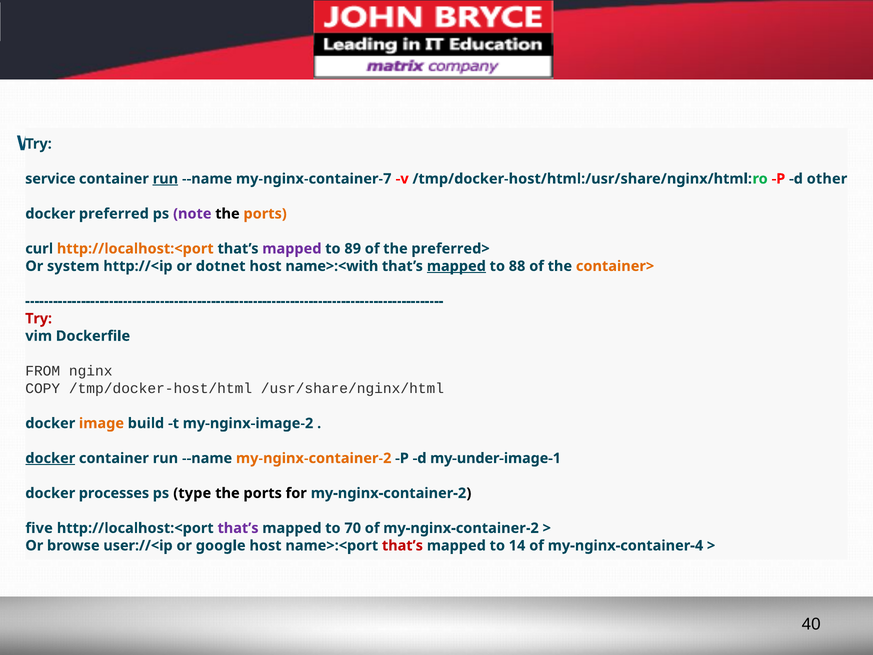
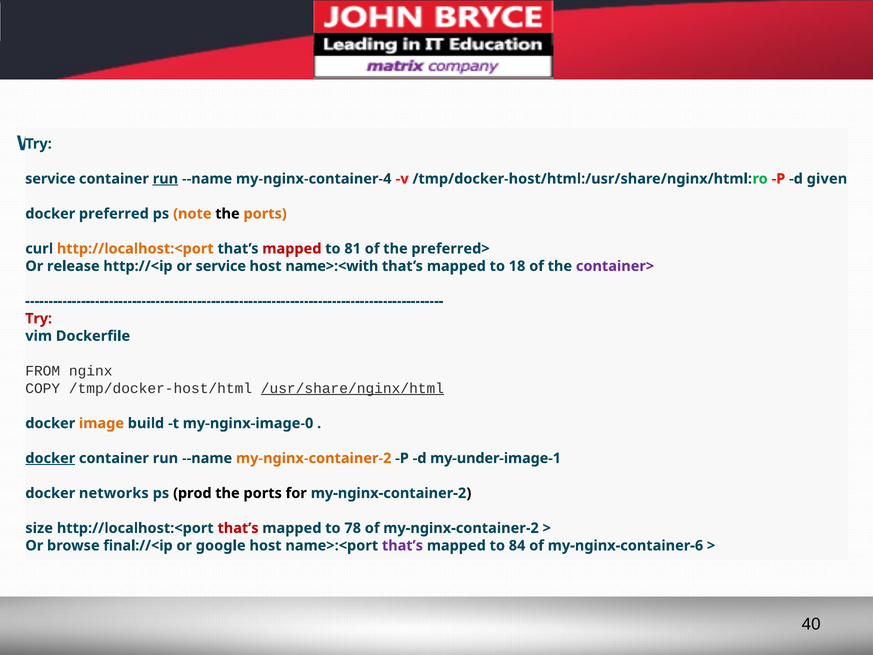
my-nginx-container-7: my-nginx-container-7 -> my-nginx-container-4 (314, 179)
other: other -> given (827, 179)
note colour: purple -> orange (192, 214)
mapped colour: purple -> red (292, 249)
89: 89 -> 81 (353, 249)
system: system -> release (73, 266)
or dotnet: dotnet -> service (221, 266)
mapped underline: present -> none (456, 266)
88: 88 -> 18 (517, 266)
container> colour: orange -> purple (615, 266)
/usr/share/nginx/html underline: none -> present (352, 388)
my-nginx-image-2: my-nginx-image-2 -> my-nginx-image-0 (248, 423)
processes: processes -> networks (114, 493)
type: type -> prod (192, 493)
five: five -> size (39, 528)
that’s colour: purple -> red (238, 528)
70: 70 -> 78 (353, 528)
user://<ip: user://<ip -> final://<ip (138, 545)
that’s colour: red -> purple (402, 545)
14: 14 -> 84 (517, 545)
my-nginx-container-4: my-nginx-container-4 -> my-nginx-container-6 (625, 545)
